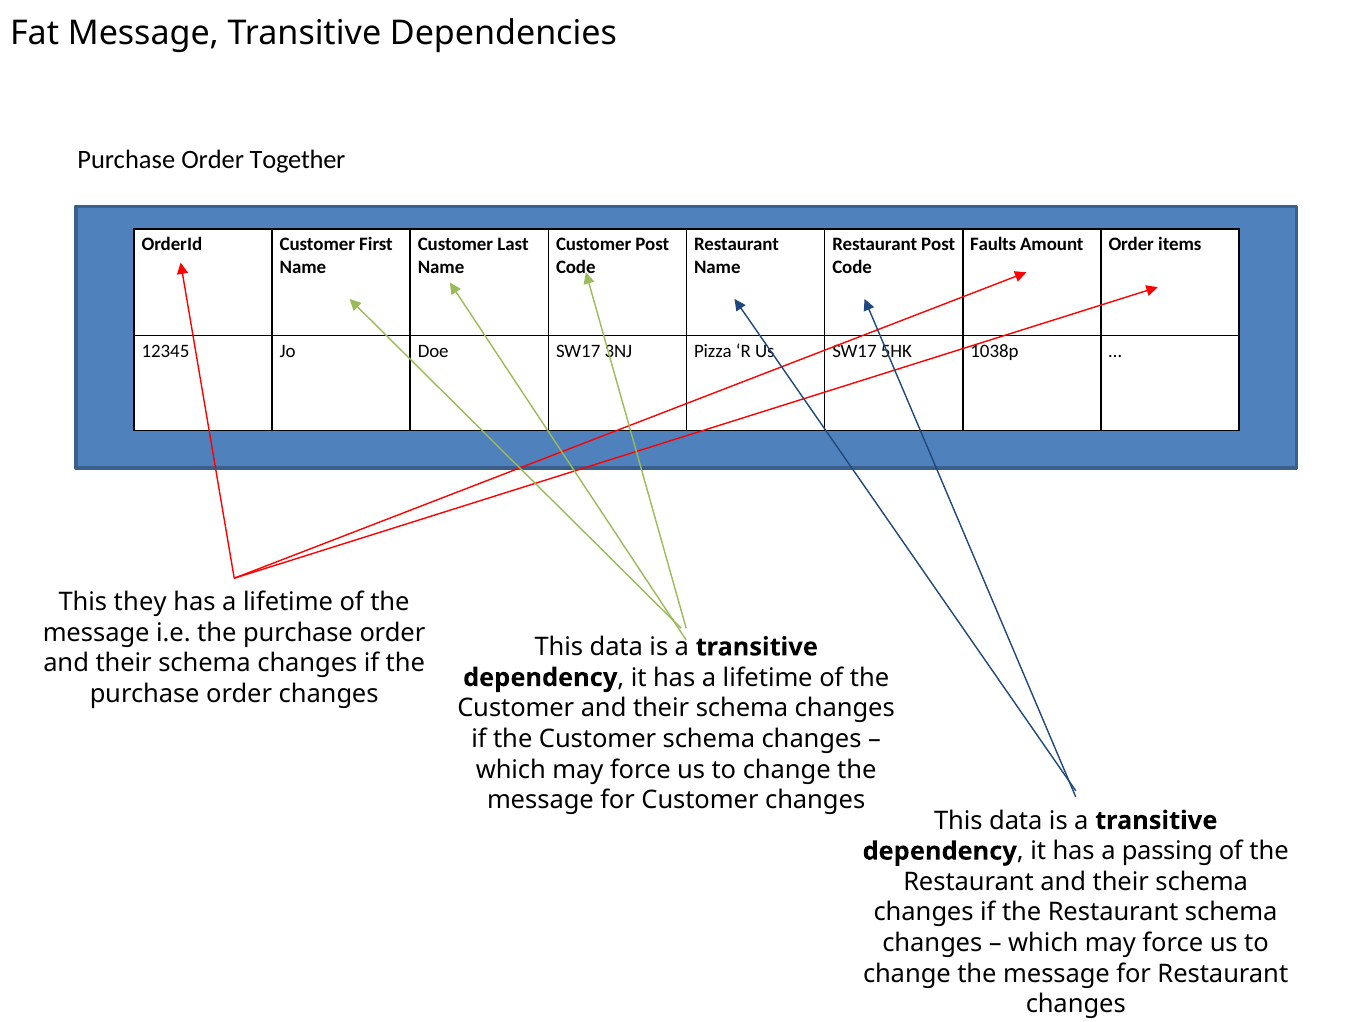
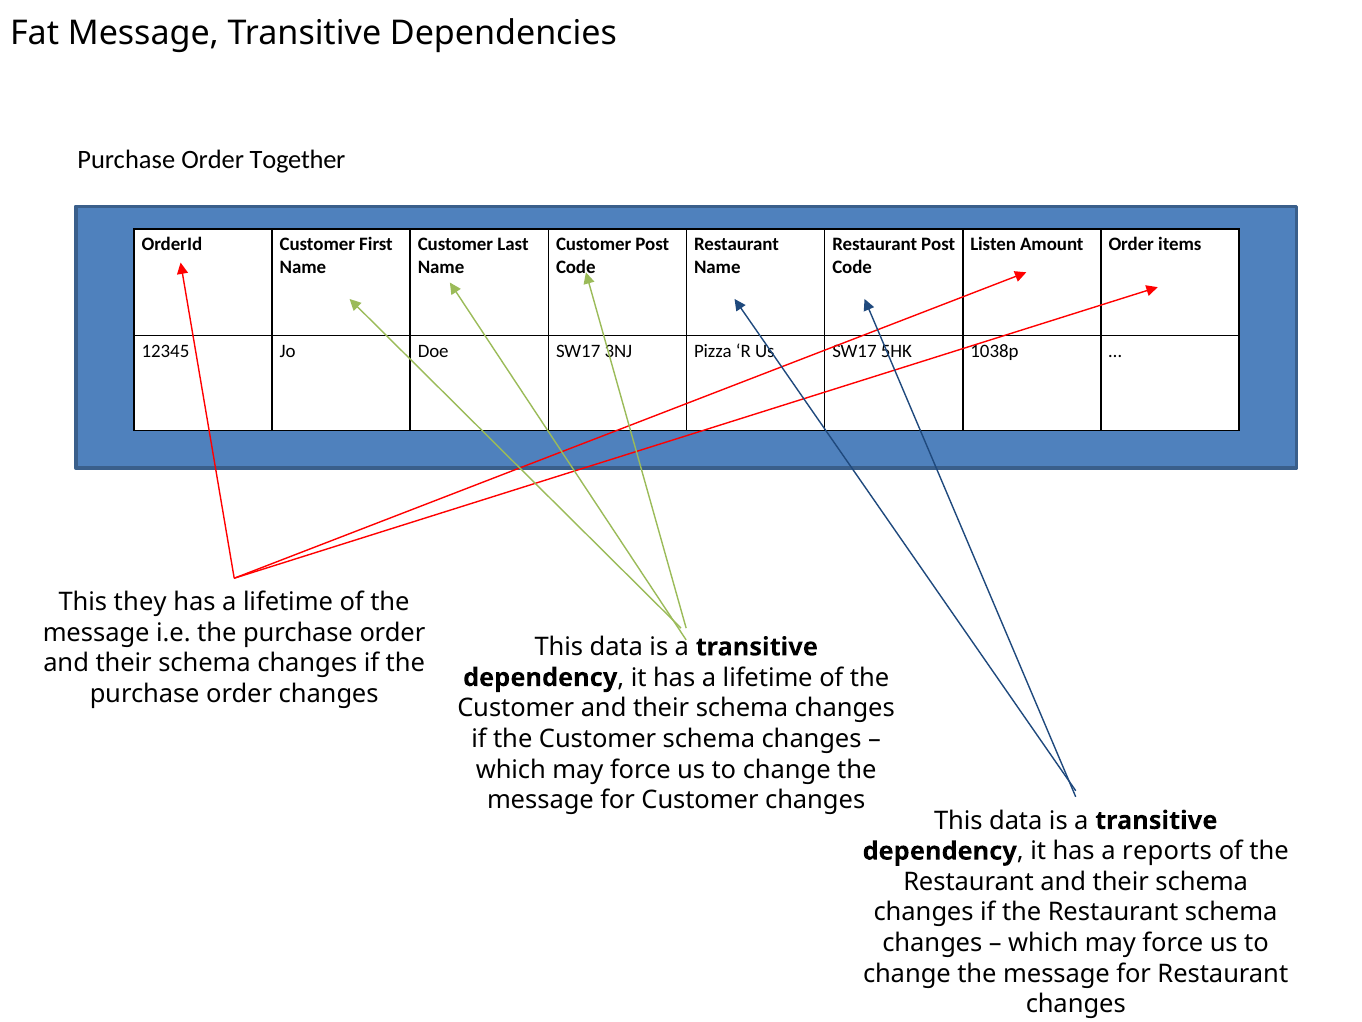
Faults: Faults -> Listen (993, 244)
passing: passing -> reports (1167, 851)
